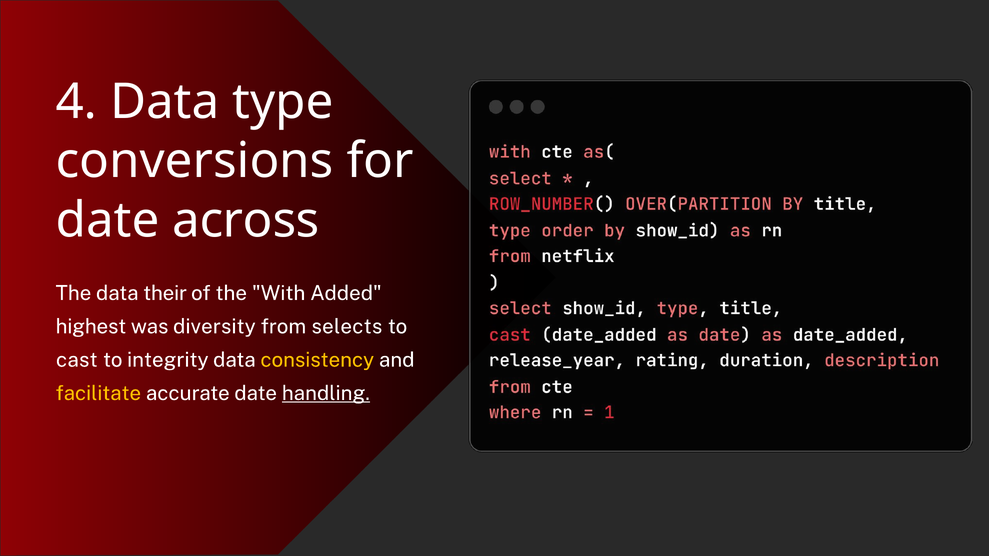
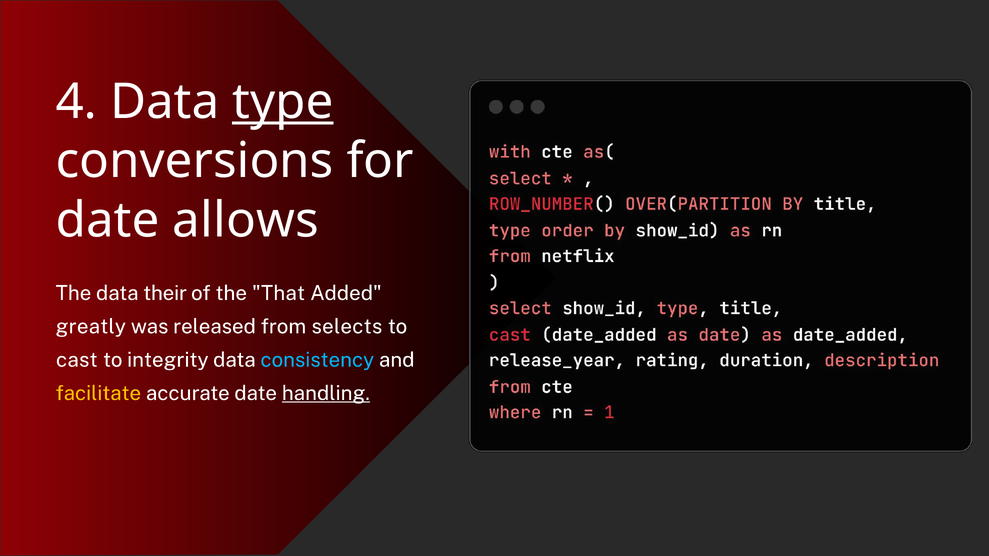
type underline: none -> present (283, 102)
across: across -> allows (246, 221)
With: With -> That (278, 293)
highest: highest -> greatly (91, 327)
diversity: diversity -> released (214, 327)
consistency colour: yellow -> light blue (317, 360)
